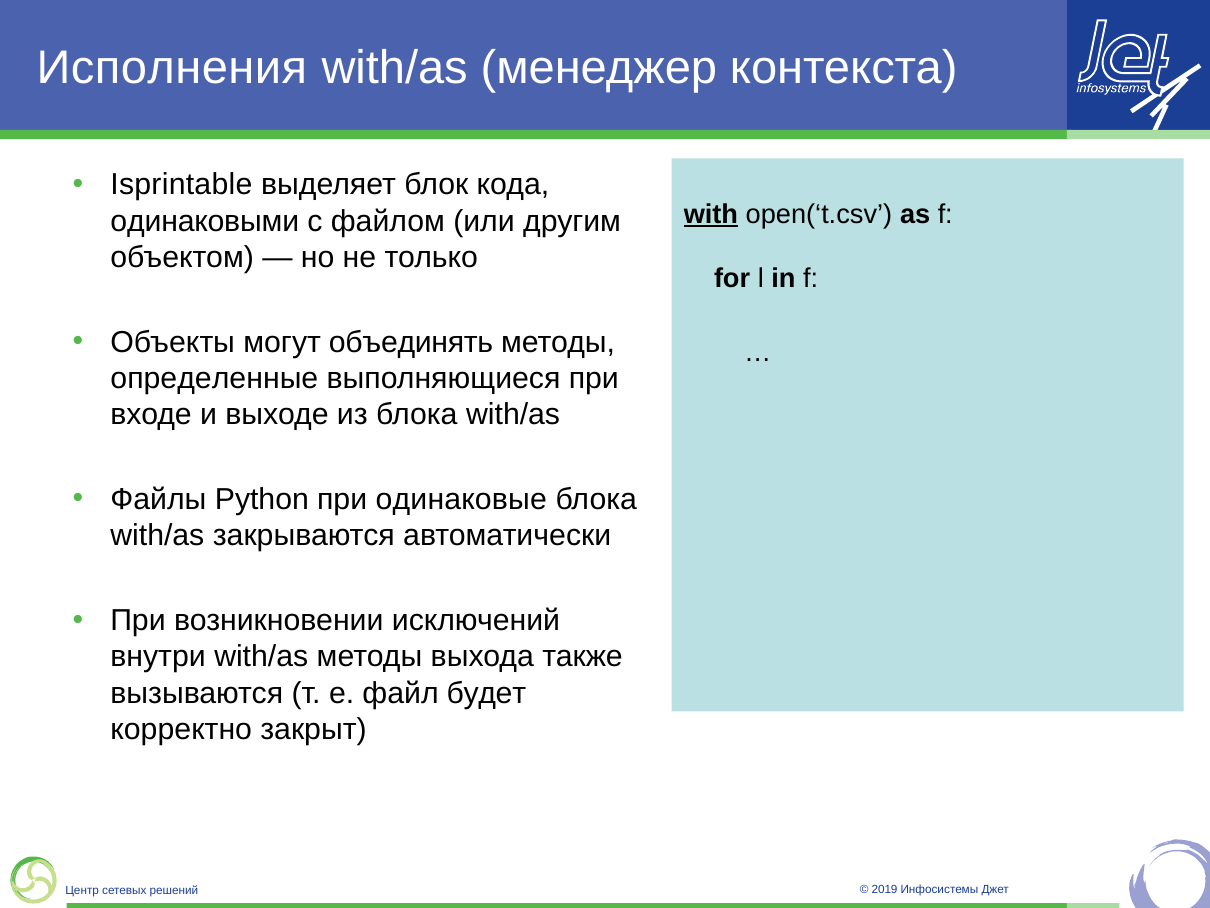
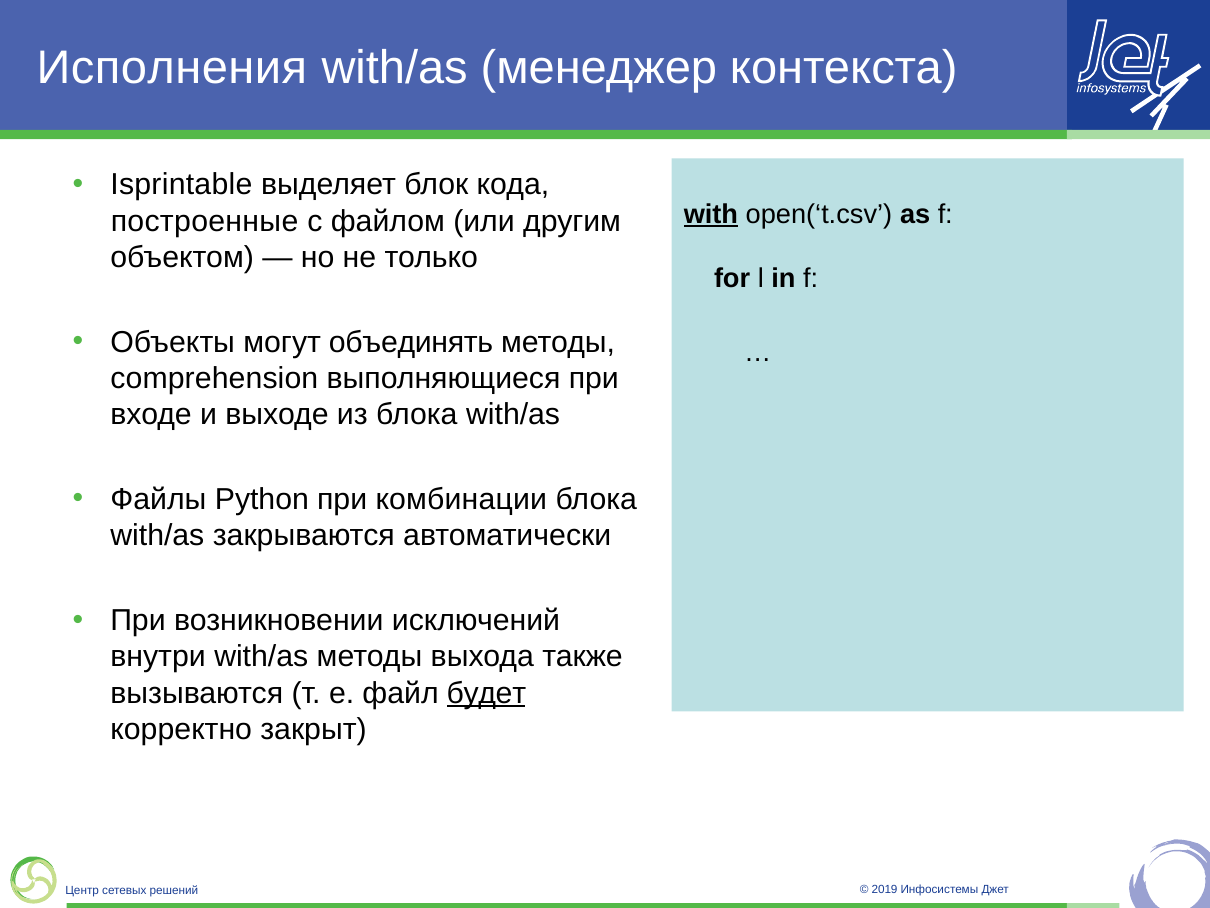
одинаковыми: одинаковыми -> построенные (205, 221)
определенные: определенные -> comprehension (214, 378)
одинаковые: одинаковые -> комбинации (461, 499)
будет underline: none -> present (486, 693)
